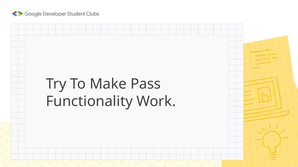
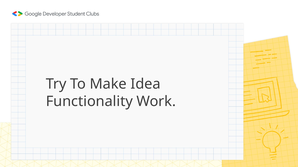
Pass: Pass -> Idea (146, 84)
